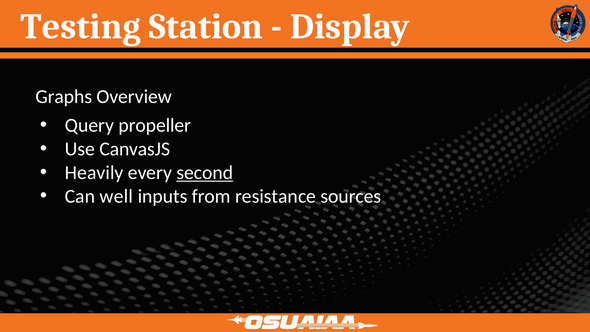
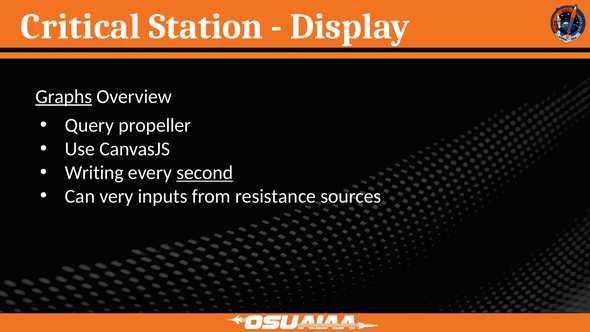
Testing: Testing -> Critical (81, 26)
Graphs underline: none -> present (64, 97)
Heavily: Heavily -> Writing (94, 173)
well: well -> very (116, 196)
